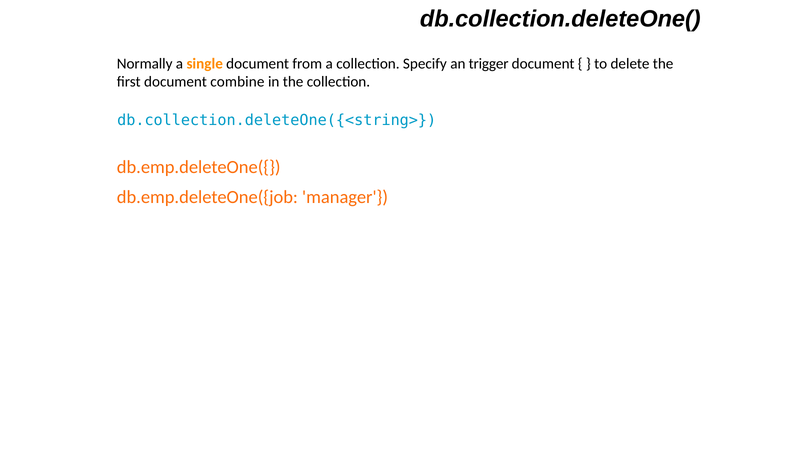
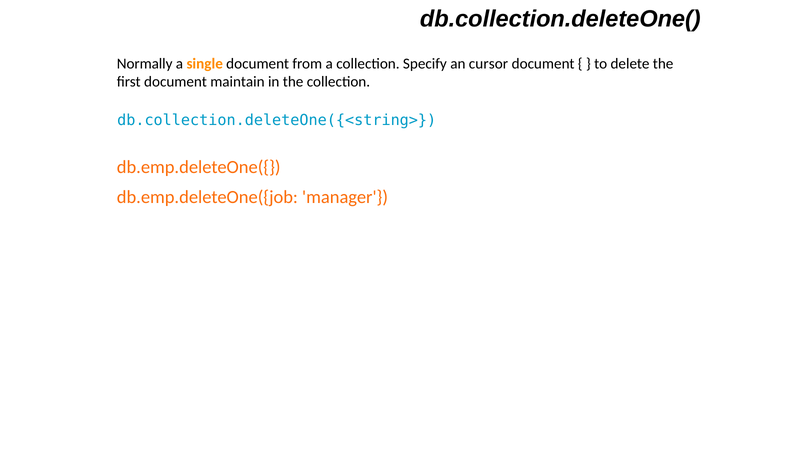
trigger: trigger -> cursor (488, 64)
combine: combine -> maintain (237, 82)
